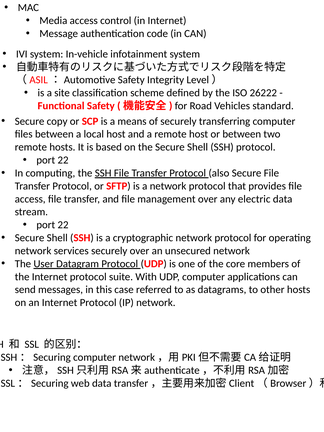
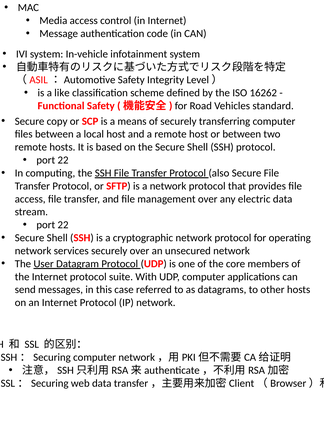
site: site -> like (62, 93)
26222: 26222 -> 16262 (263, 93)
